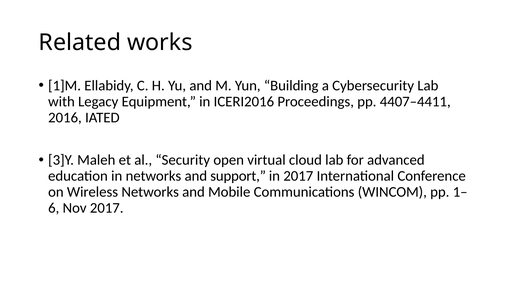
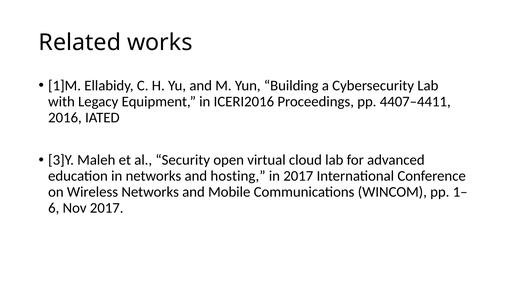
support: support -> hosting (238, 176)
